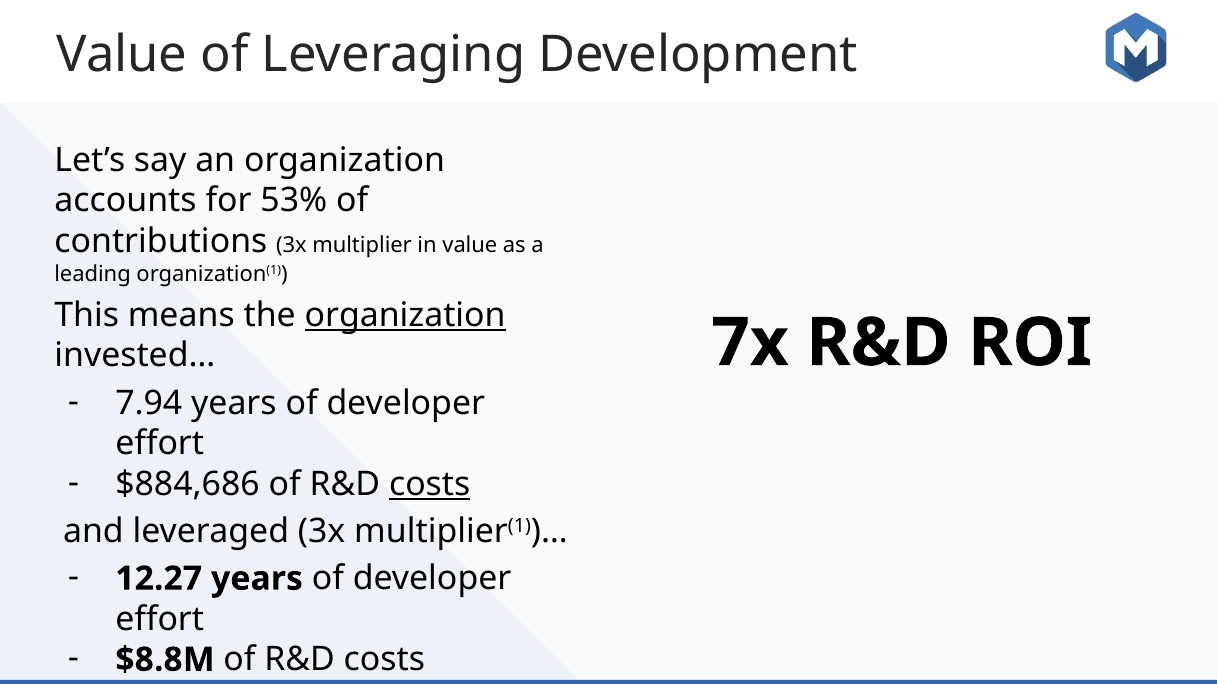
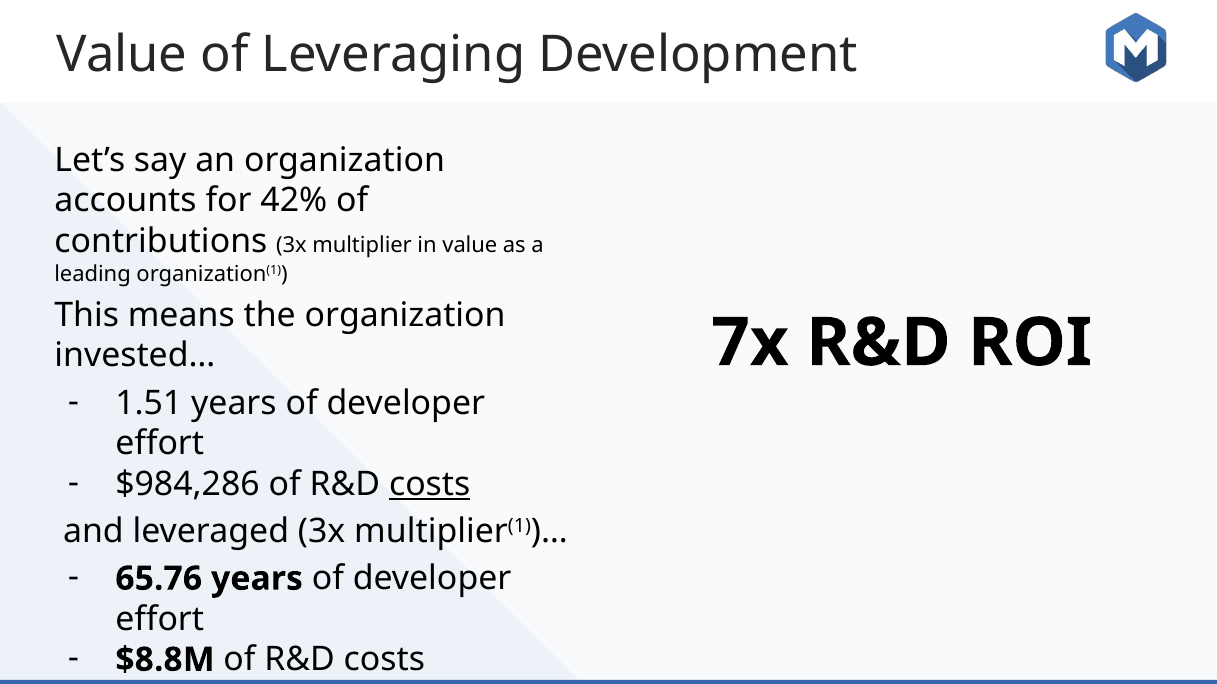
53%: 53% -> 42% (294, 201)
organization underline: present -> none (405, 315)
7.94: 7.94 -> 1.51 (149, 403)
$884,686: $884,686 -> $984,286 (188, 484)
12.27: 12.27 -> 65.76 (159, 579)
